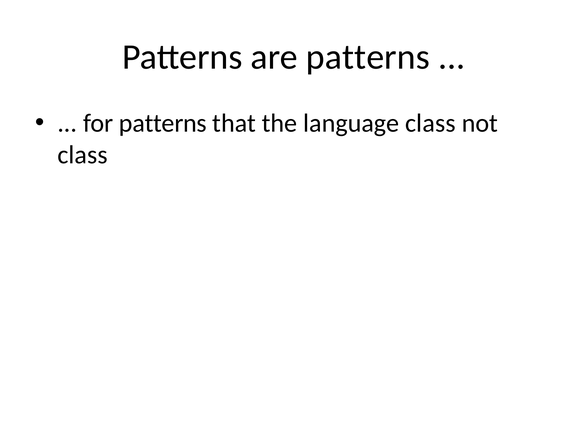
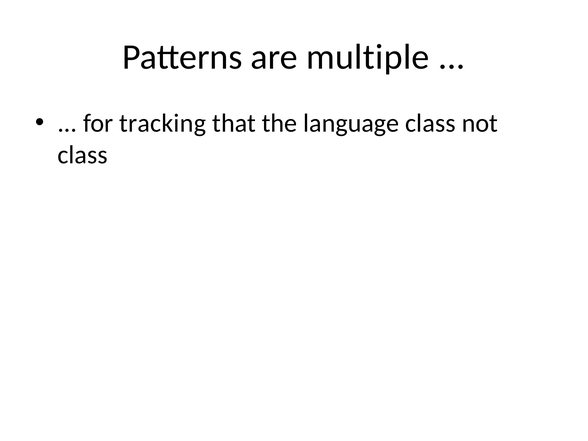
are patterns: patterns -> multiple (368, 57)
for patterns: patterns -> tracking (163, 123)
